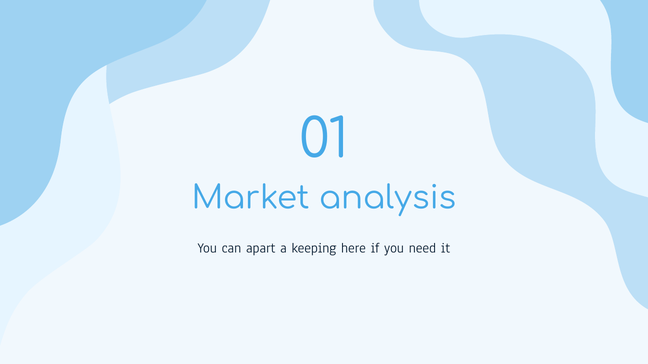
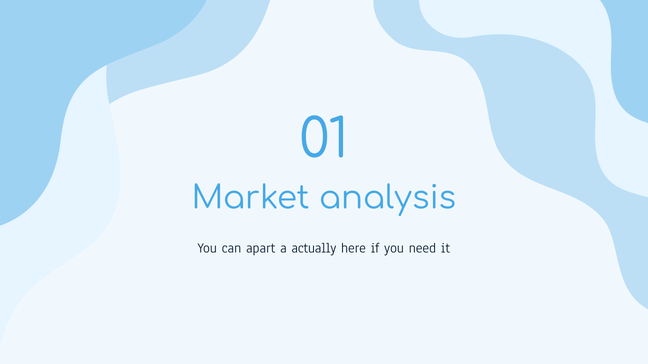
keeping: keeping -> actually (314, 248)
